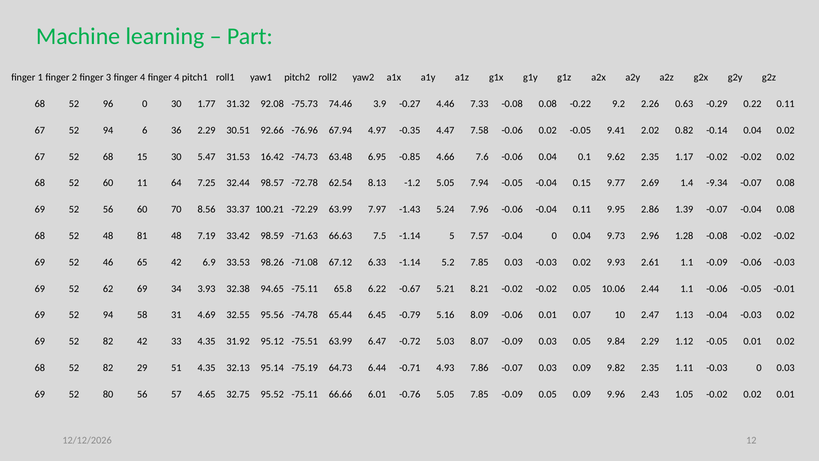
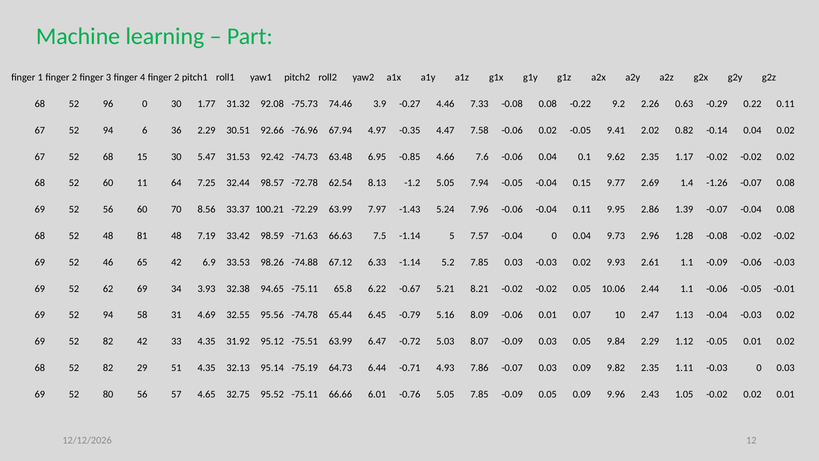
4 finger 4: 4 -> 2 (177, 77)
16.42: 16.42 -> 92.42 (272, 157)
-9.34: -9.34 -> -1.26 (717, 183)
-71.08: -71.08 -> -74.88 (305, 262)
